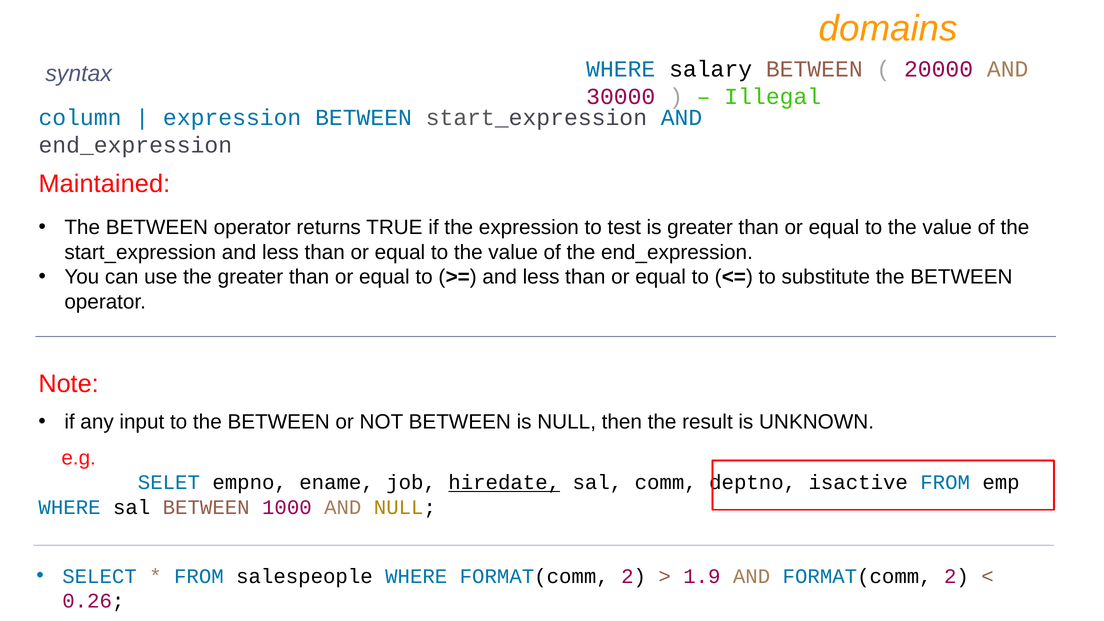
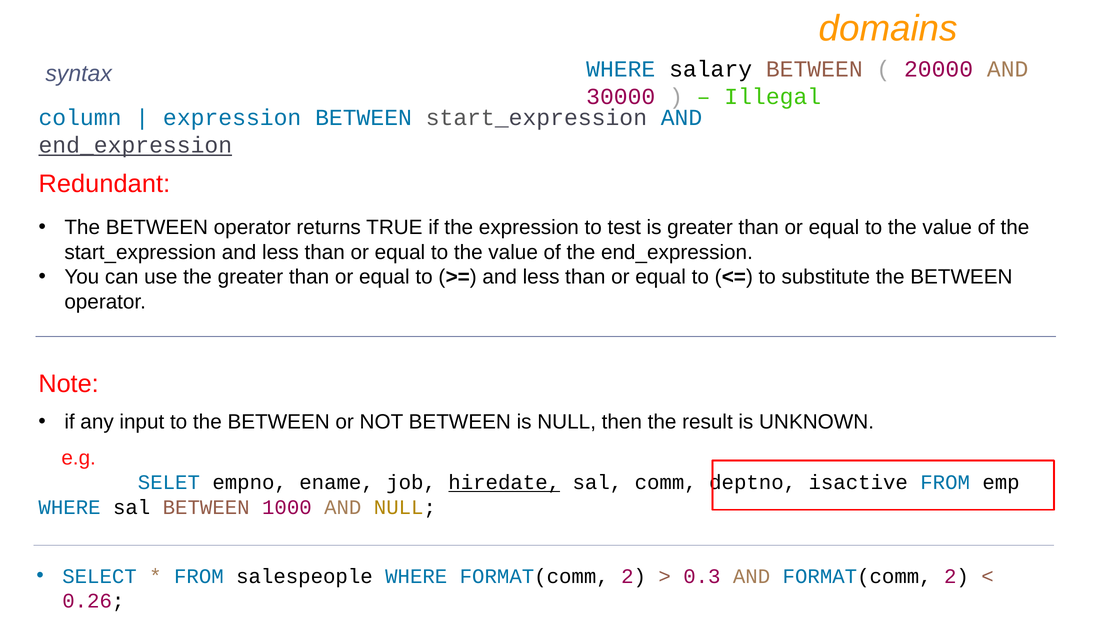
end_expression underline: none -> present (135, 145)
Maintained: Maintained -> Redundant (104, 184)
1.9: 1.9 -> 0.3 (702, 576)
